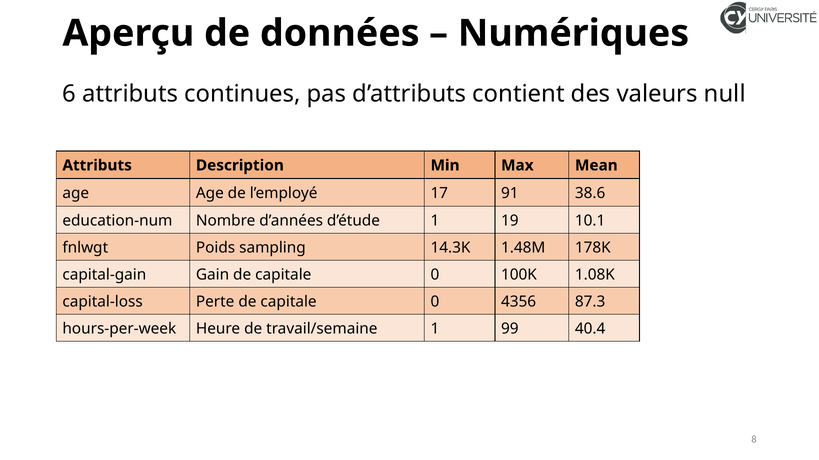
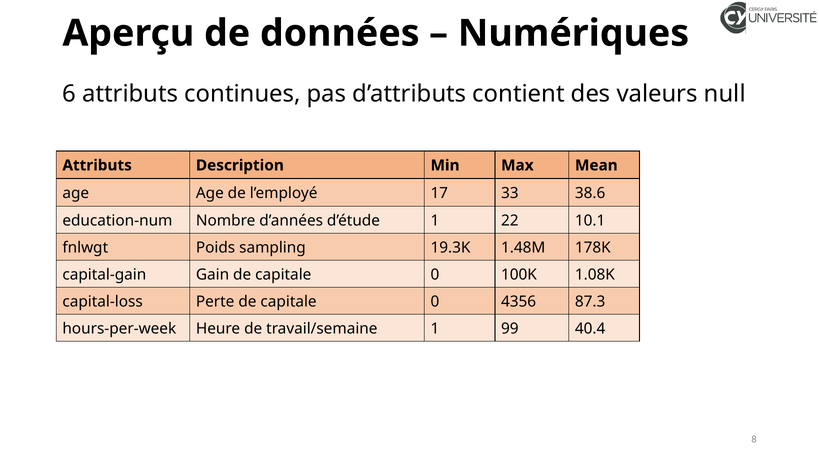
91: 91 -> 33 (510, 193)
19: 19 -> 22 (510, 221)
14.3K: 14.3K -> 19.3K (450, 248)
